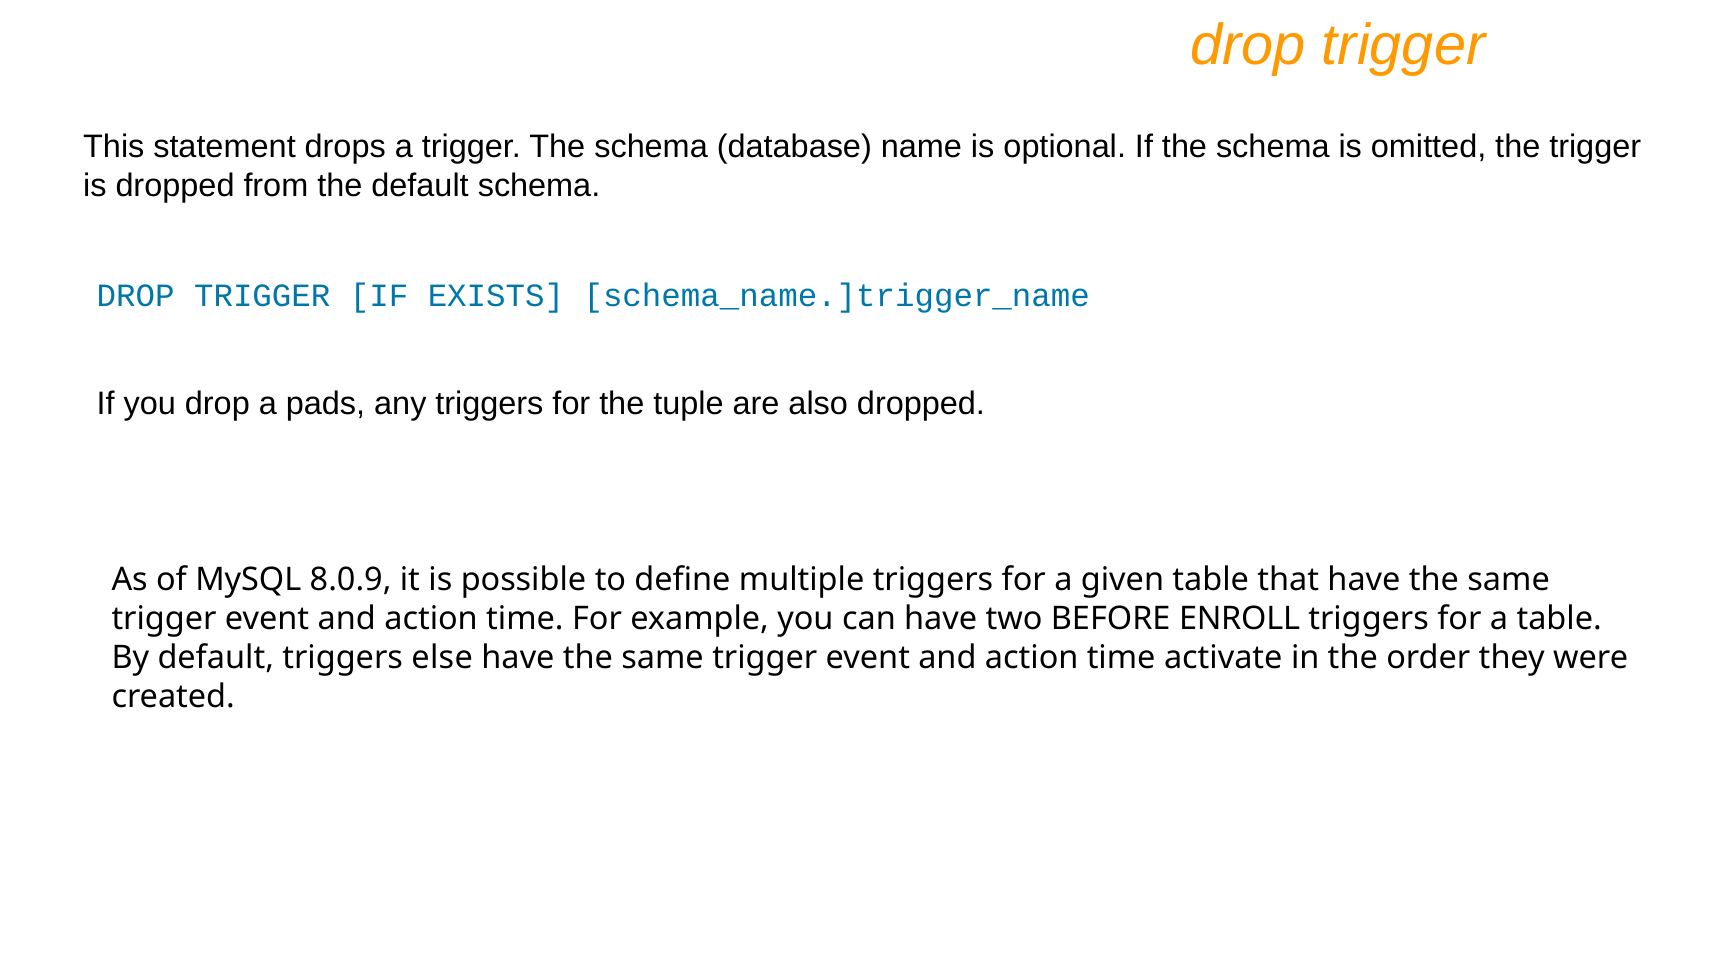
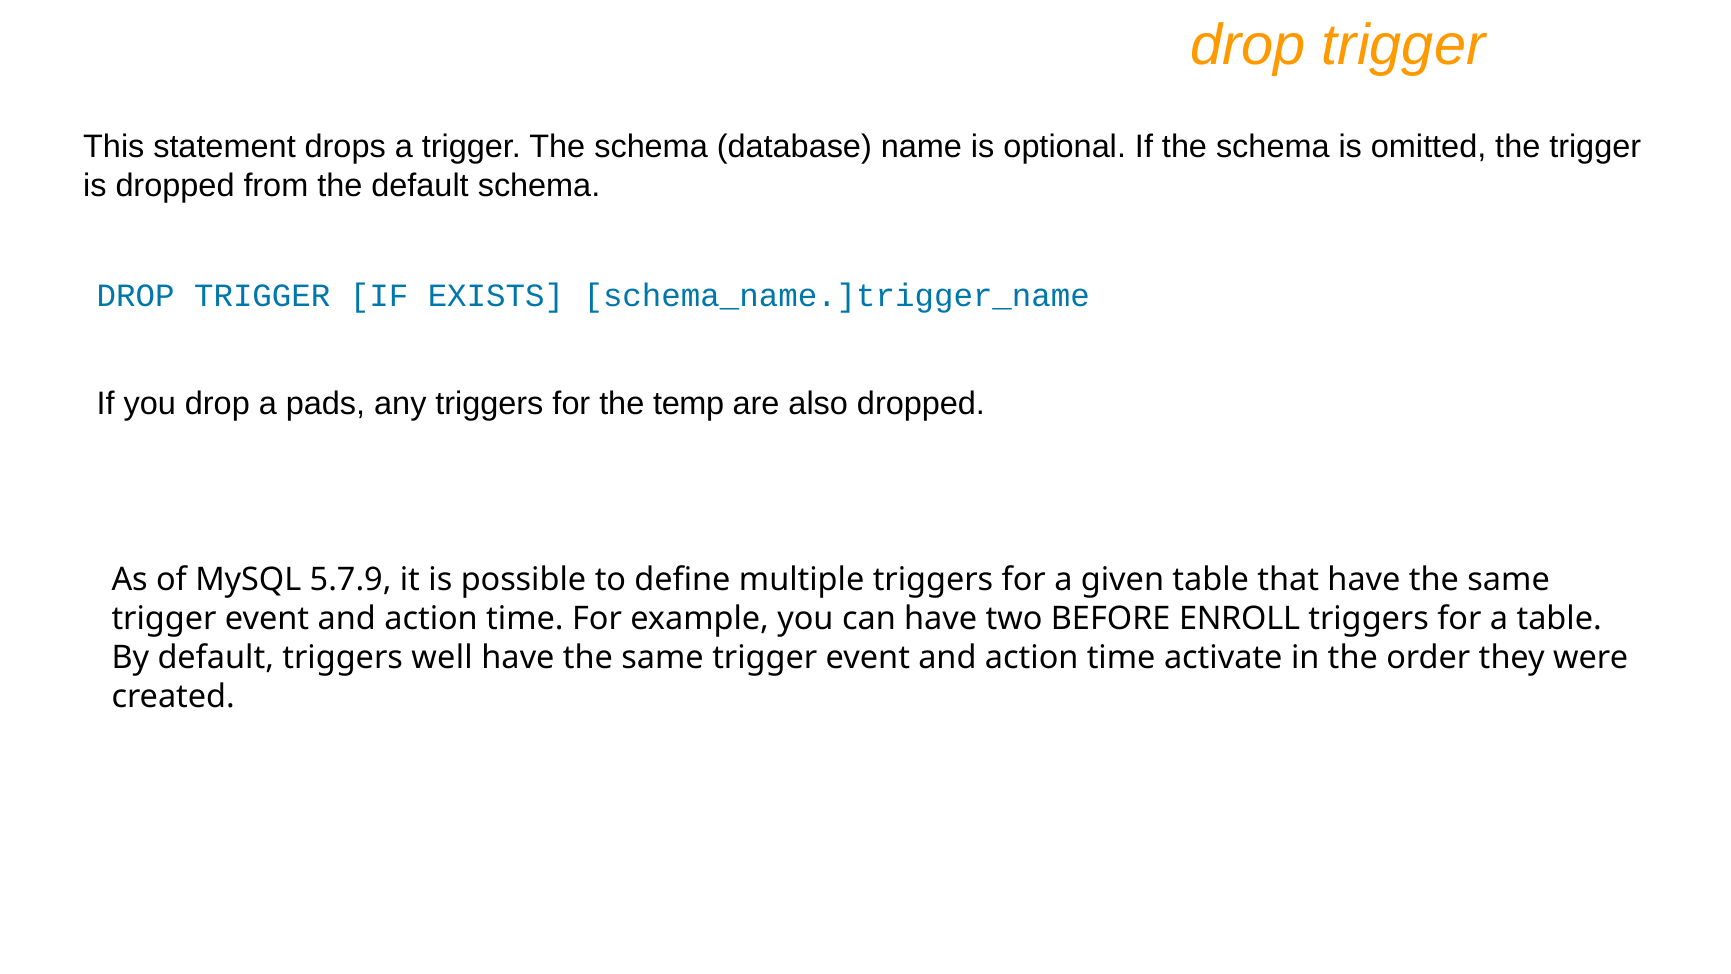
tuple: tuple -> temp (689, 404)
8.0.9: 8.0.9 -> 5.7.9 (351, 580)
else: else -> well (442, 658)
